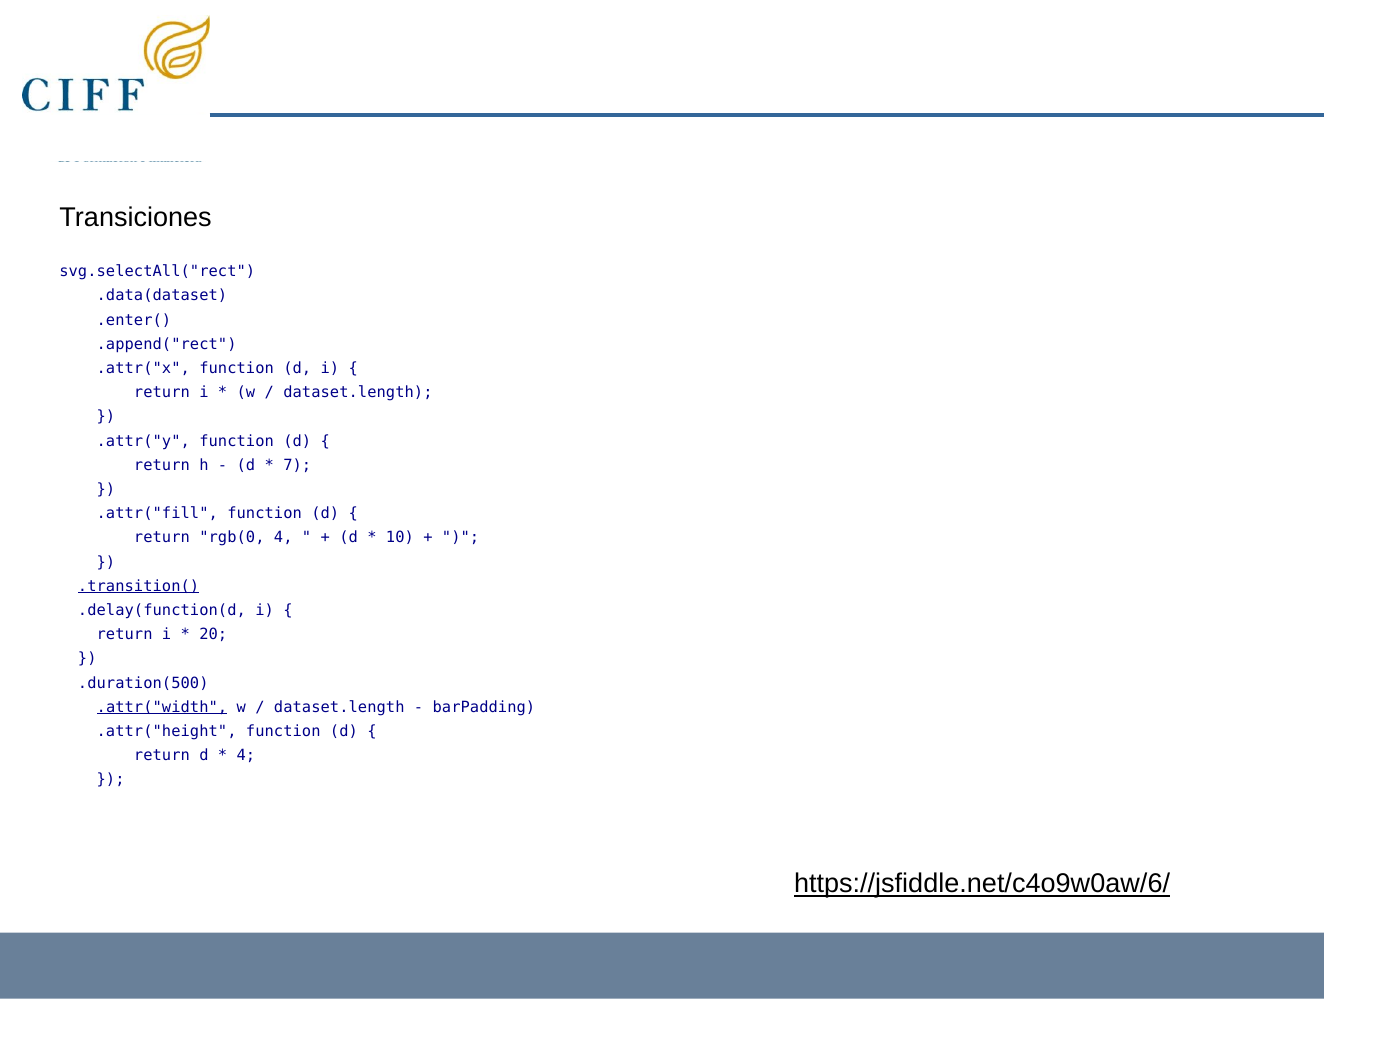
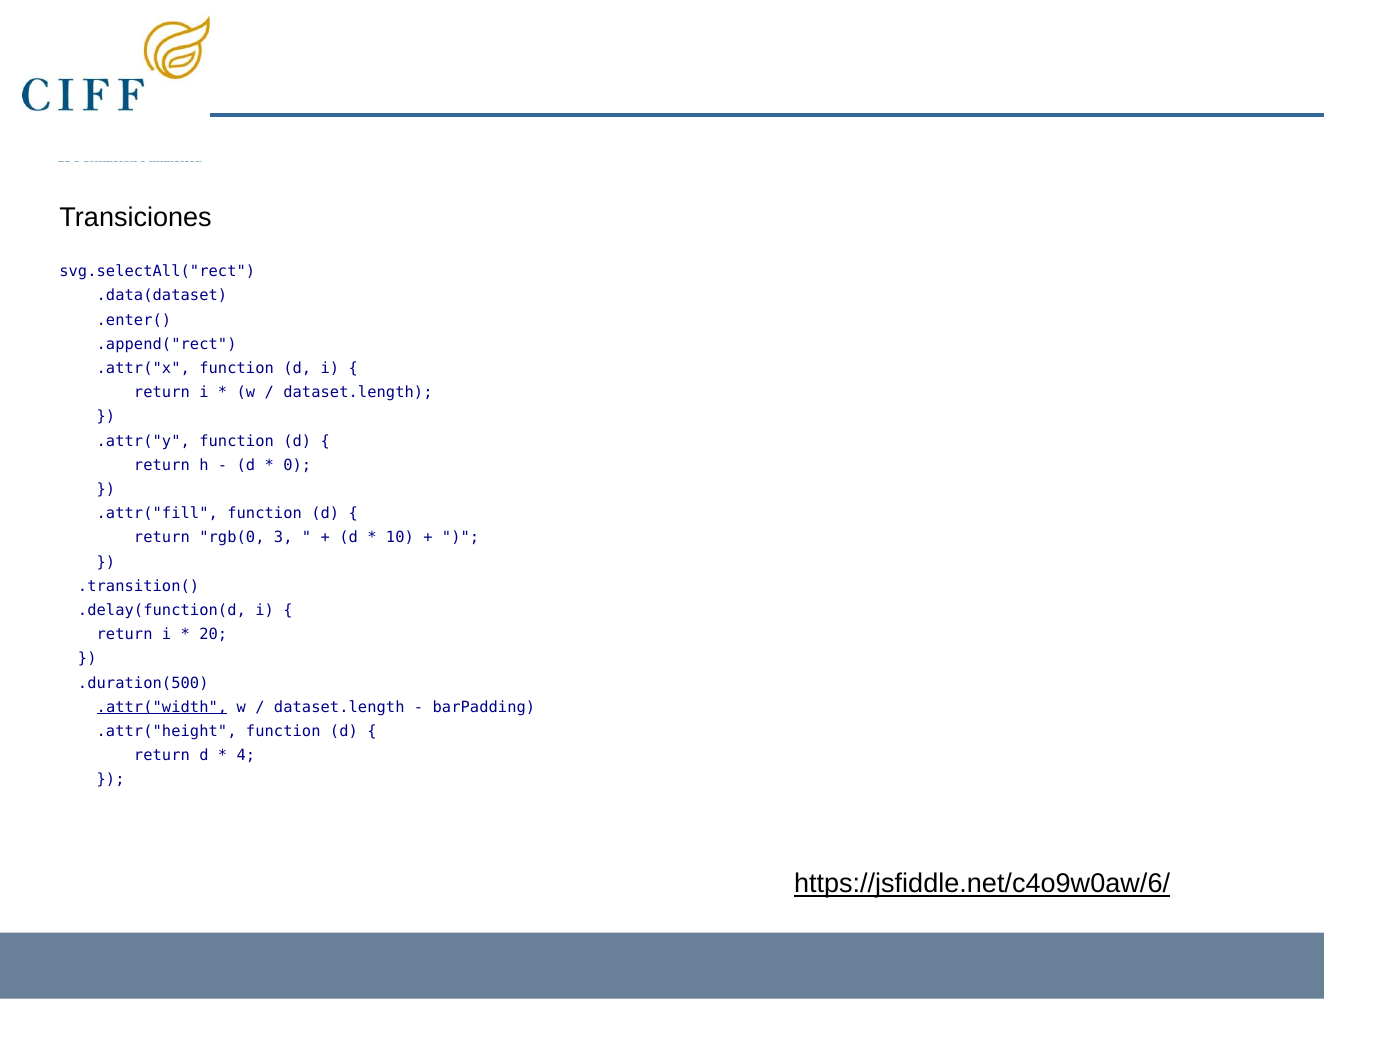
7: 7 -> 0 (297, 465)
rgb(0 4: 4 -> 3 (283, 537)
.transition( underline: present -> none (139, 586)
